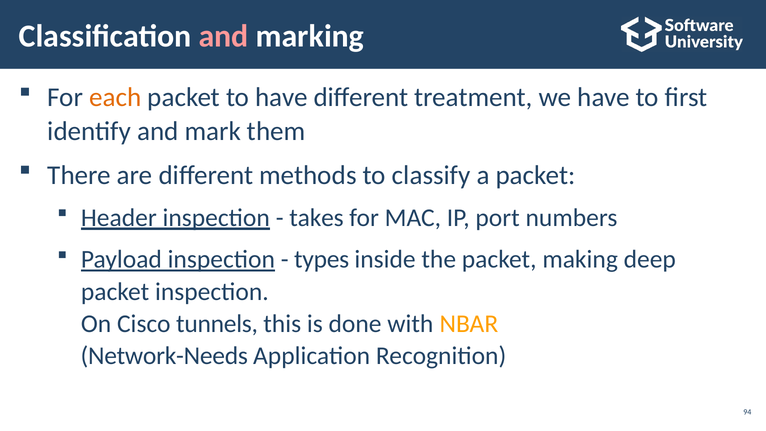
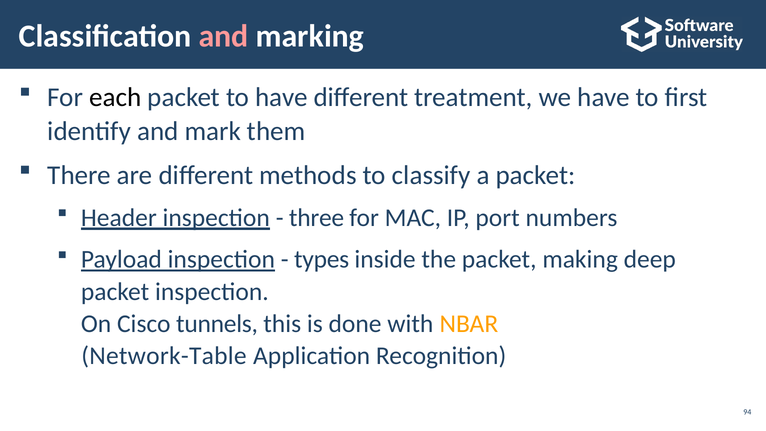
each colour: orange -> black (115, 97)
takes: takes -> three (317, 218)
Network-Needs: Network-Needs -> Network-Table (164, 356)
